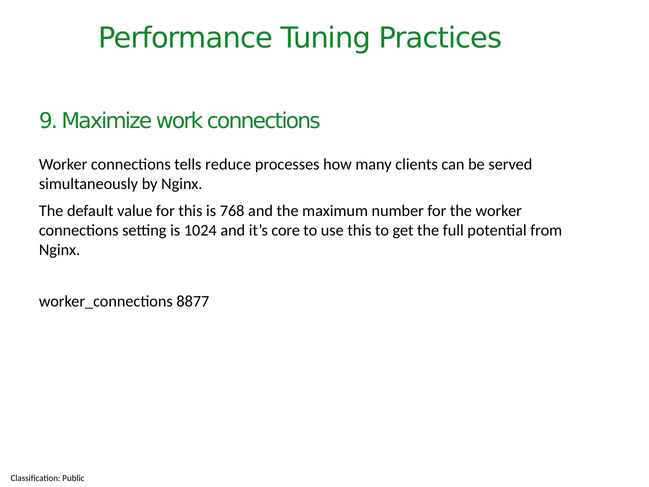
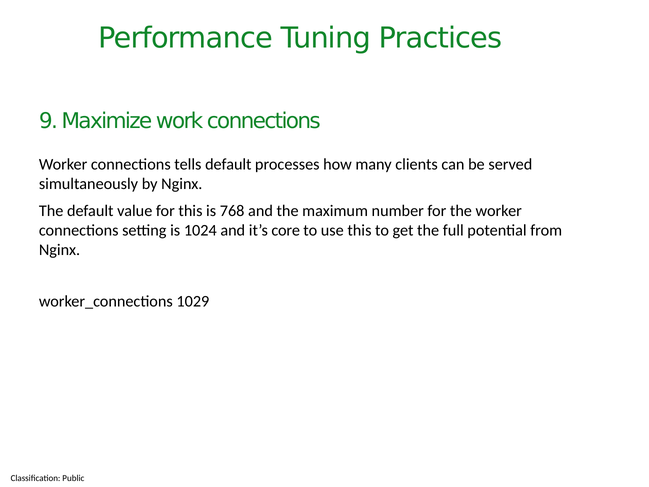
tells reduce: reduce -> default (228, 164)
8877: 8877 -> 1029 (193, 301)
